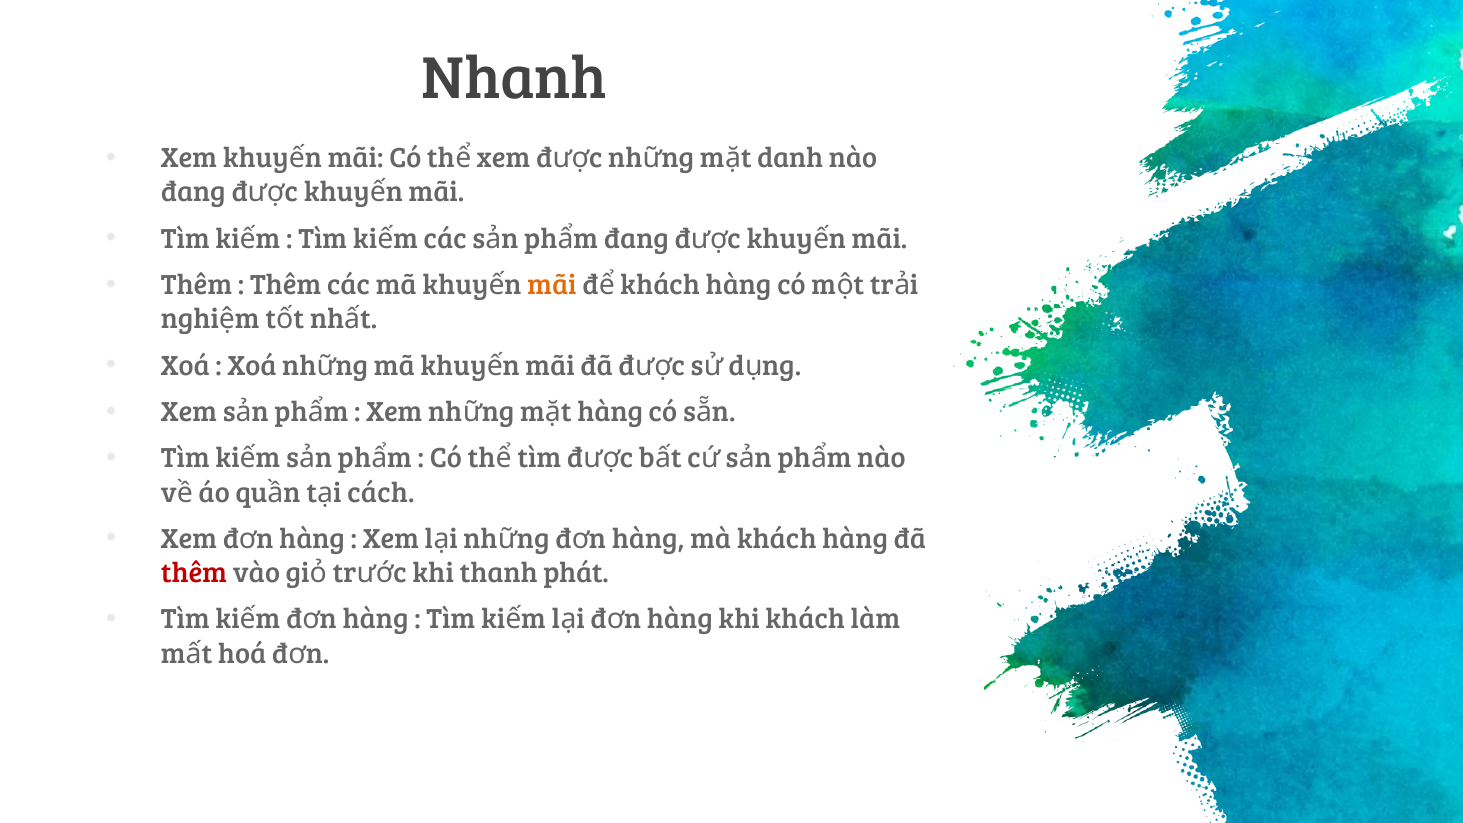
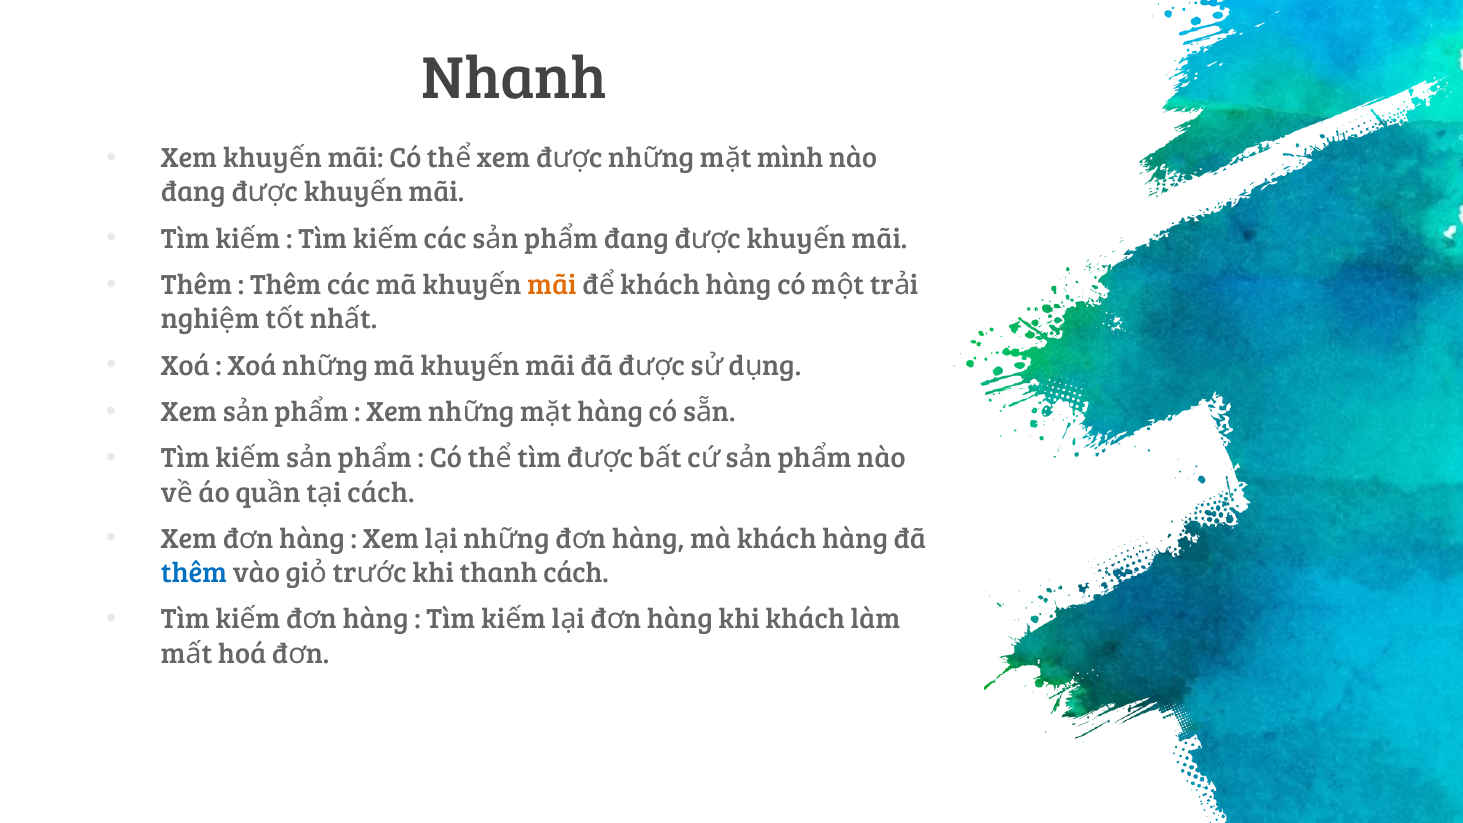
danh: danh -> mình (790, 158)
thêm colour: red -> blue (194, 573)
thanh phát: phát -> cách (576, 573)
